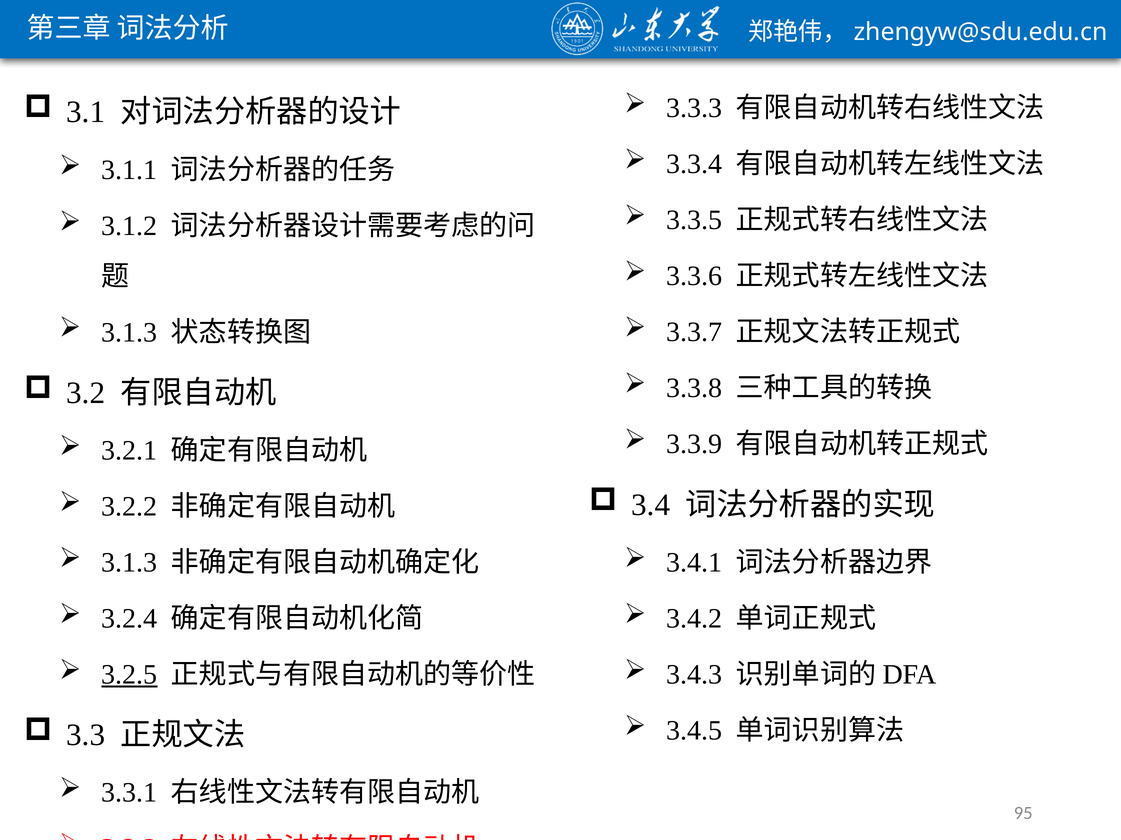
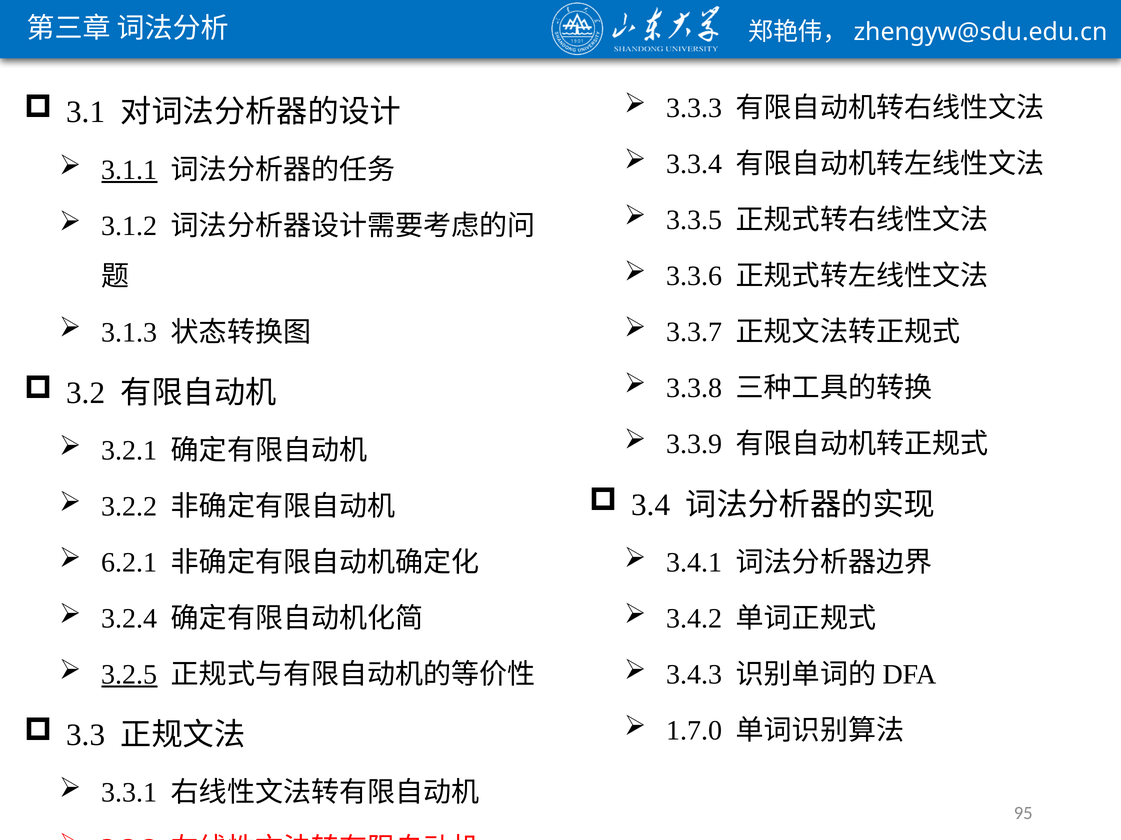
3.1.1 underline: none -> present (129, 170)
3.1.3: 3.1.3 -> 6.2.1 (129, 563)
3.4.5: 3.4.5 -> 1.7.0 (694, 731)
